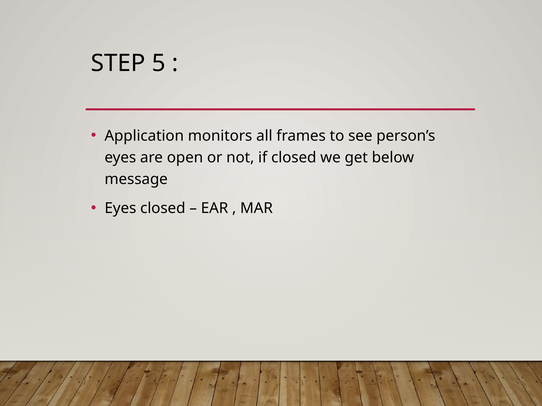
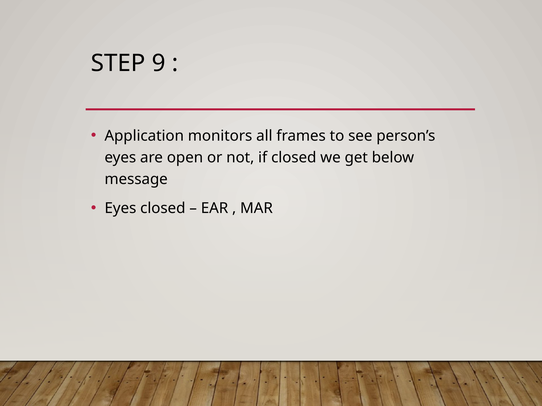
5: 5 -> 9 (159, 63)
